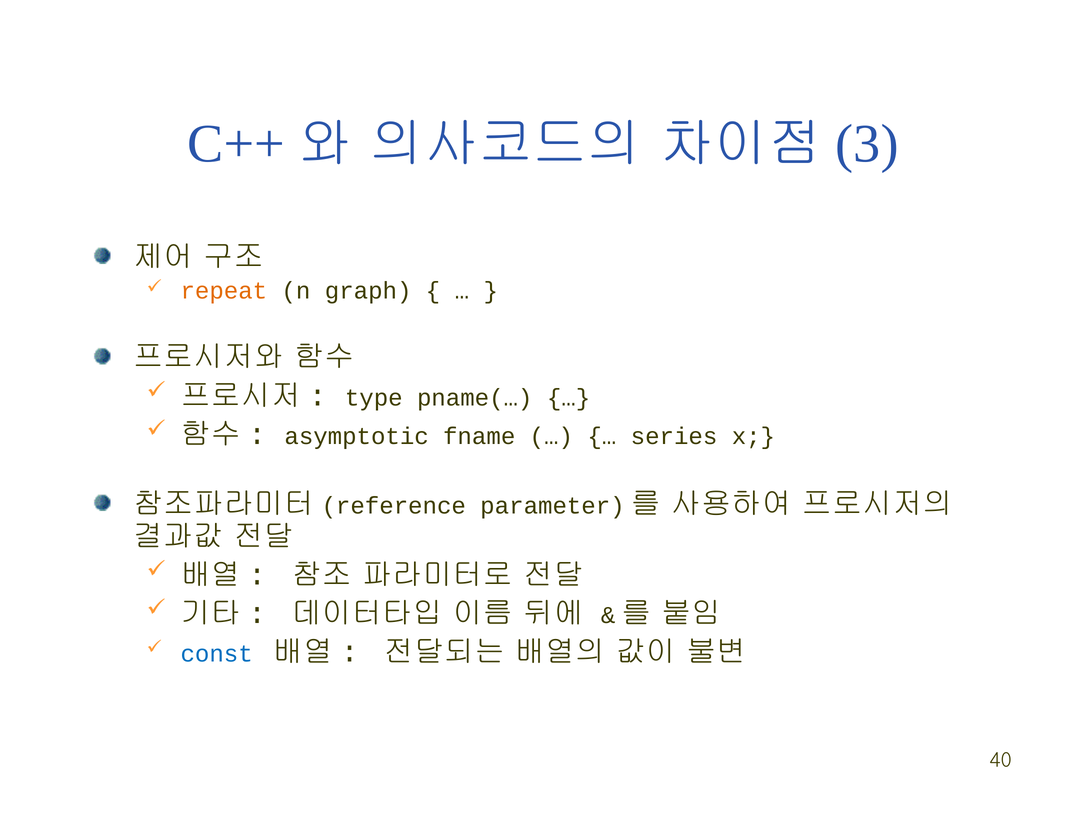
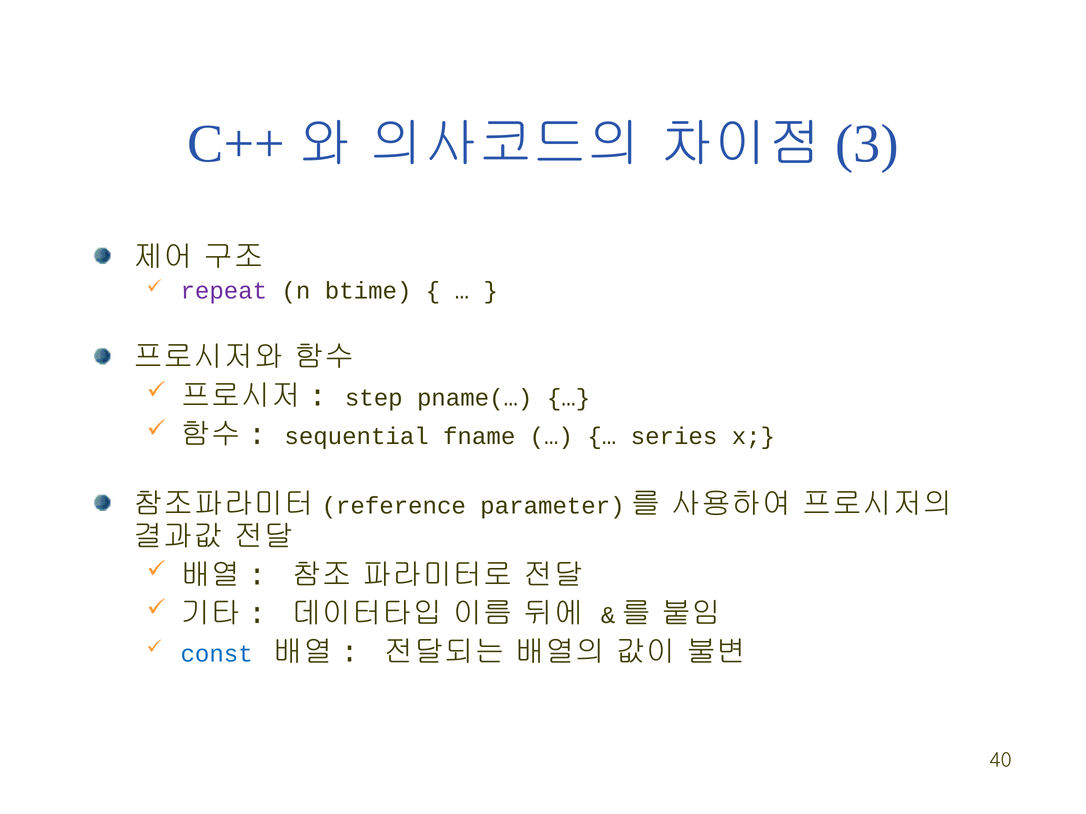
repeat colour: orange -> purple (224, 291)
graph: graph -> btime (368, 291)
type: type -> step (374, 398)
asymptotic: asymptotic -> sequential (357, 436)
